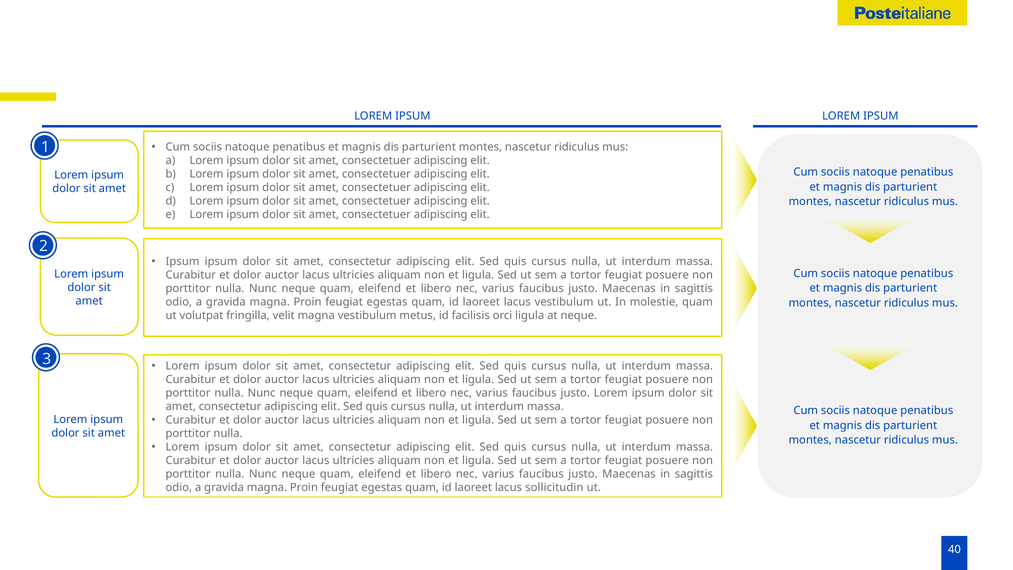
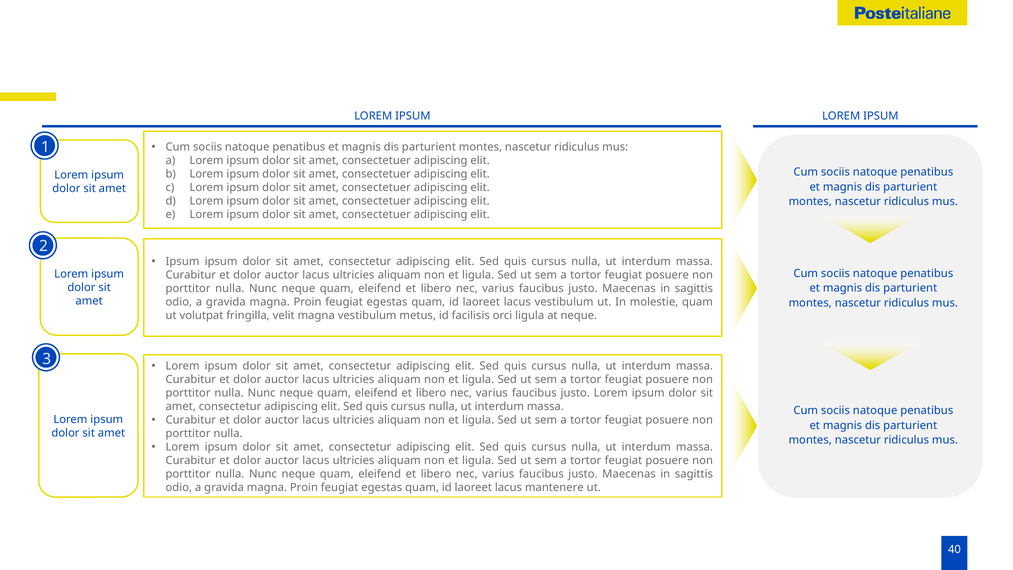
sollicitudin: sollicitudin -> mantenere (554, 487)
